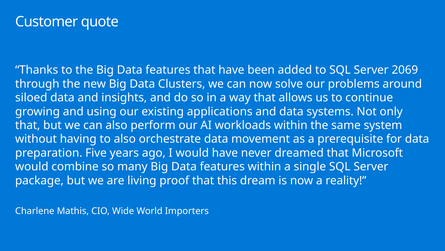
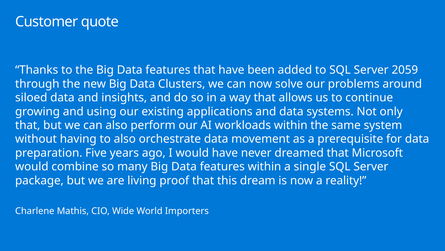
2069: 2069 -> 2059 (405, 70)
